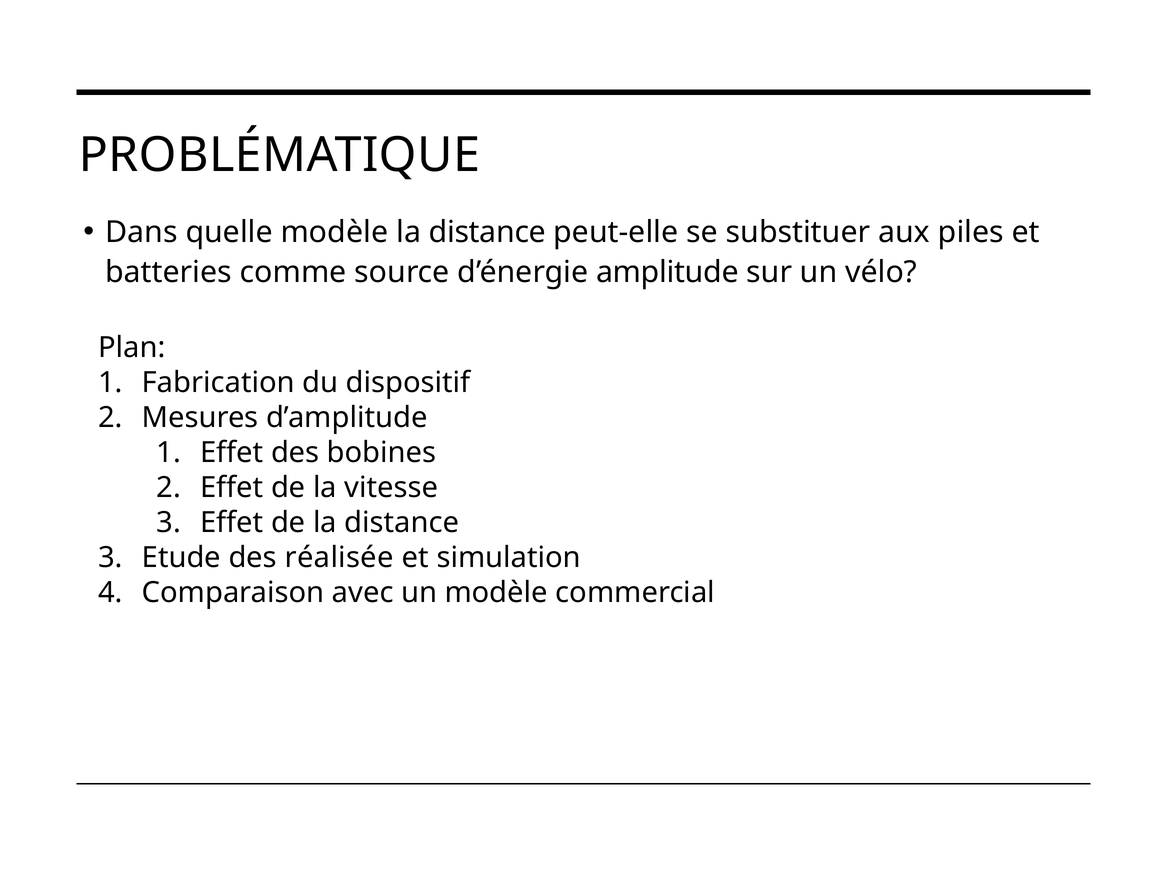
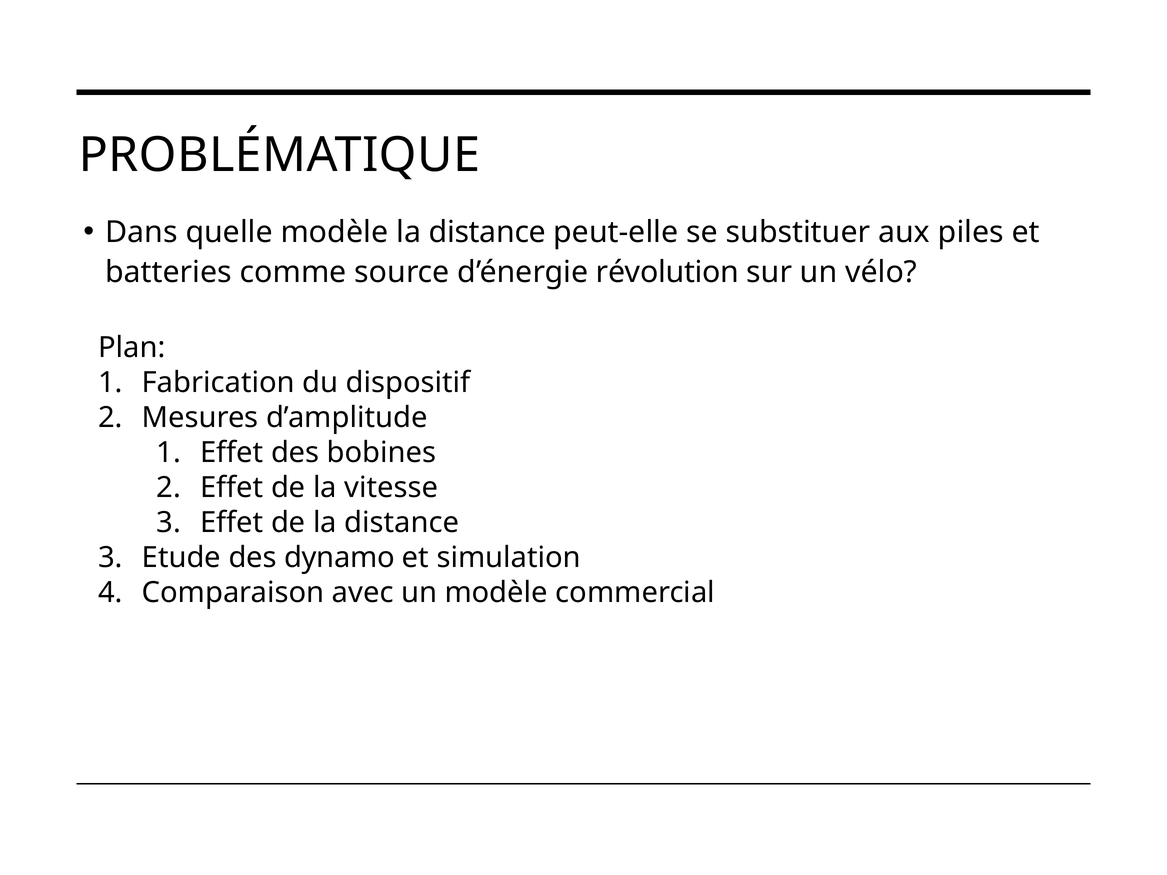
amplitude: amplitude -> révolution (667, 272)
réalisée: réalisée -> dynamo (340, 558)
